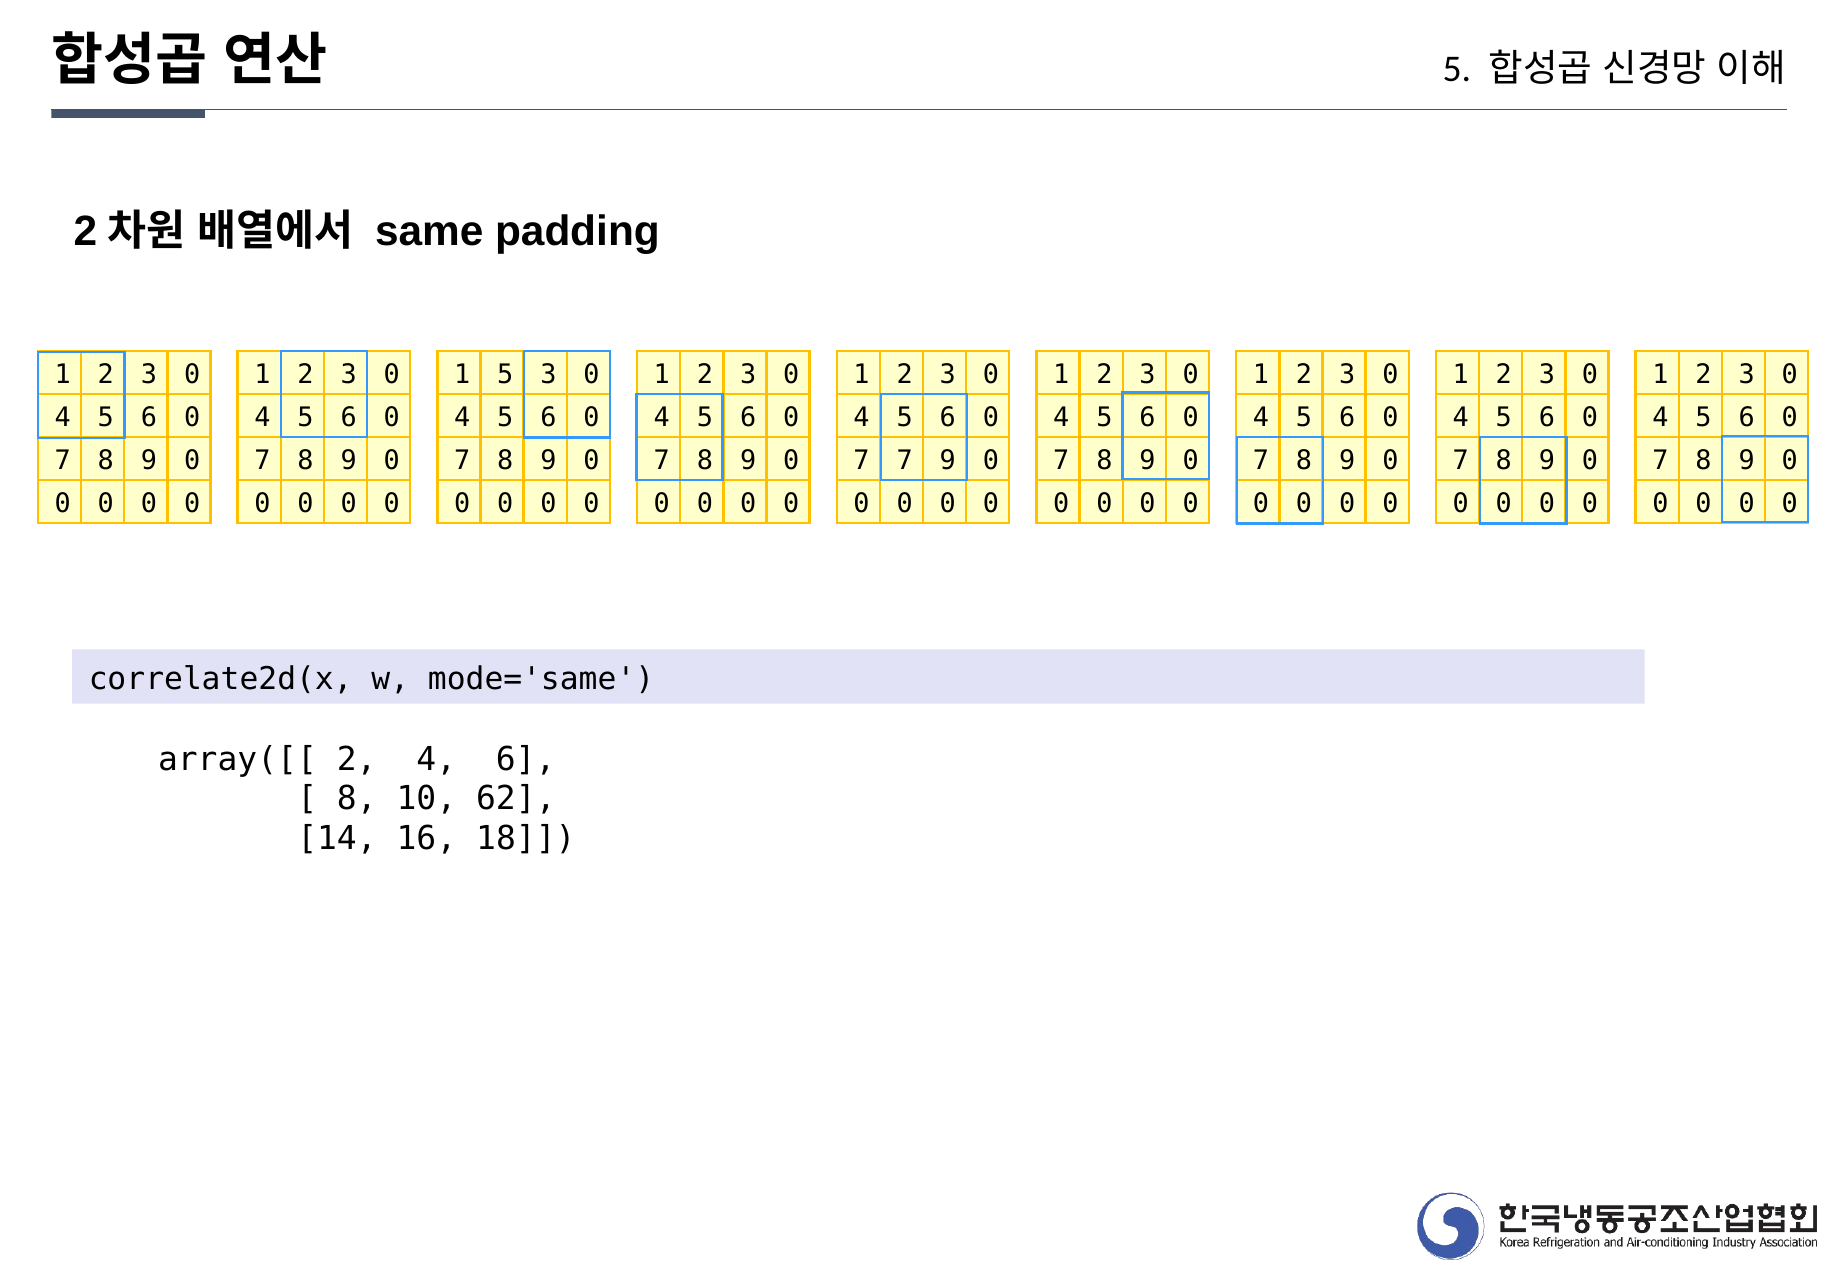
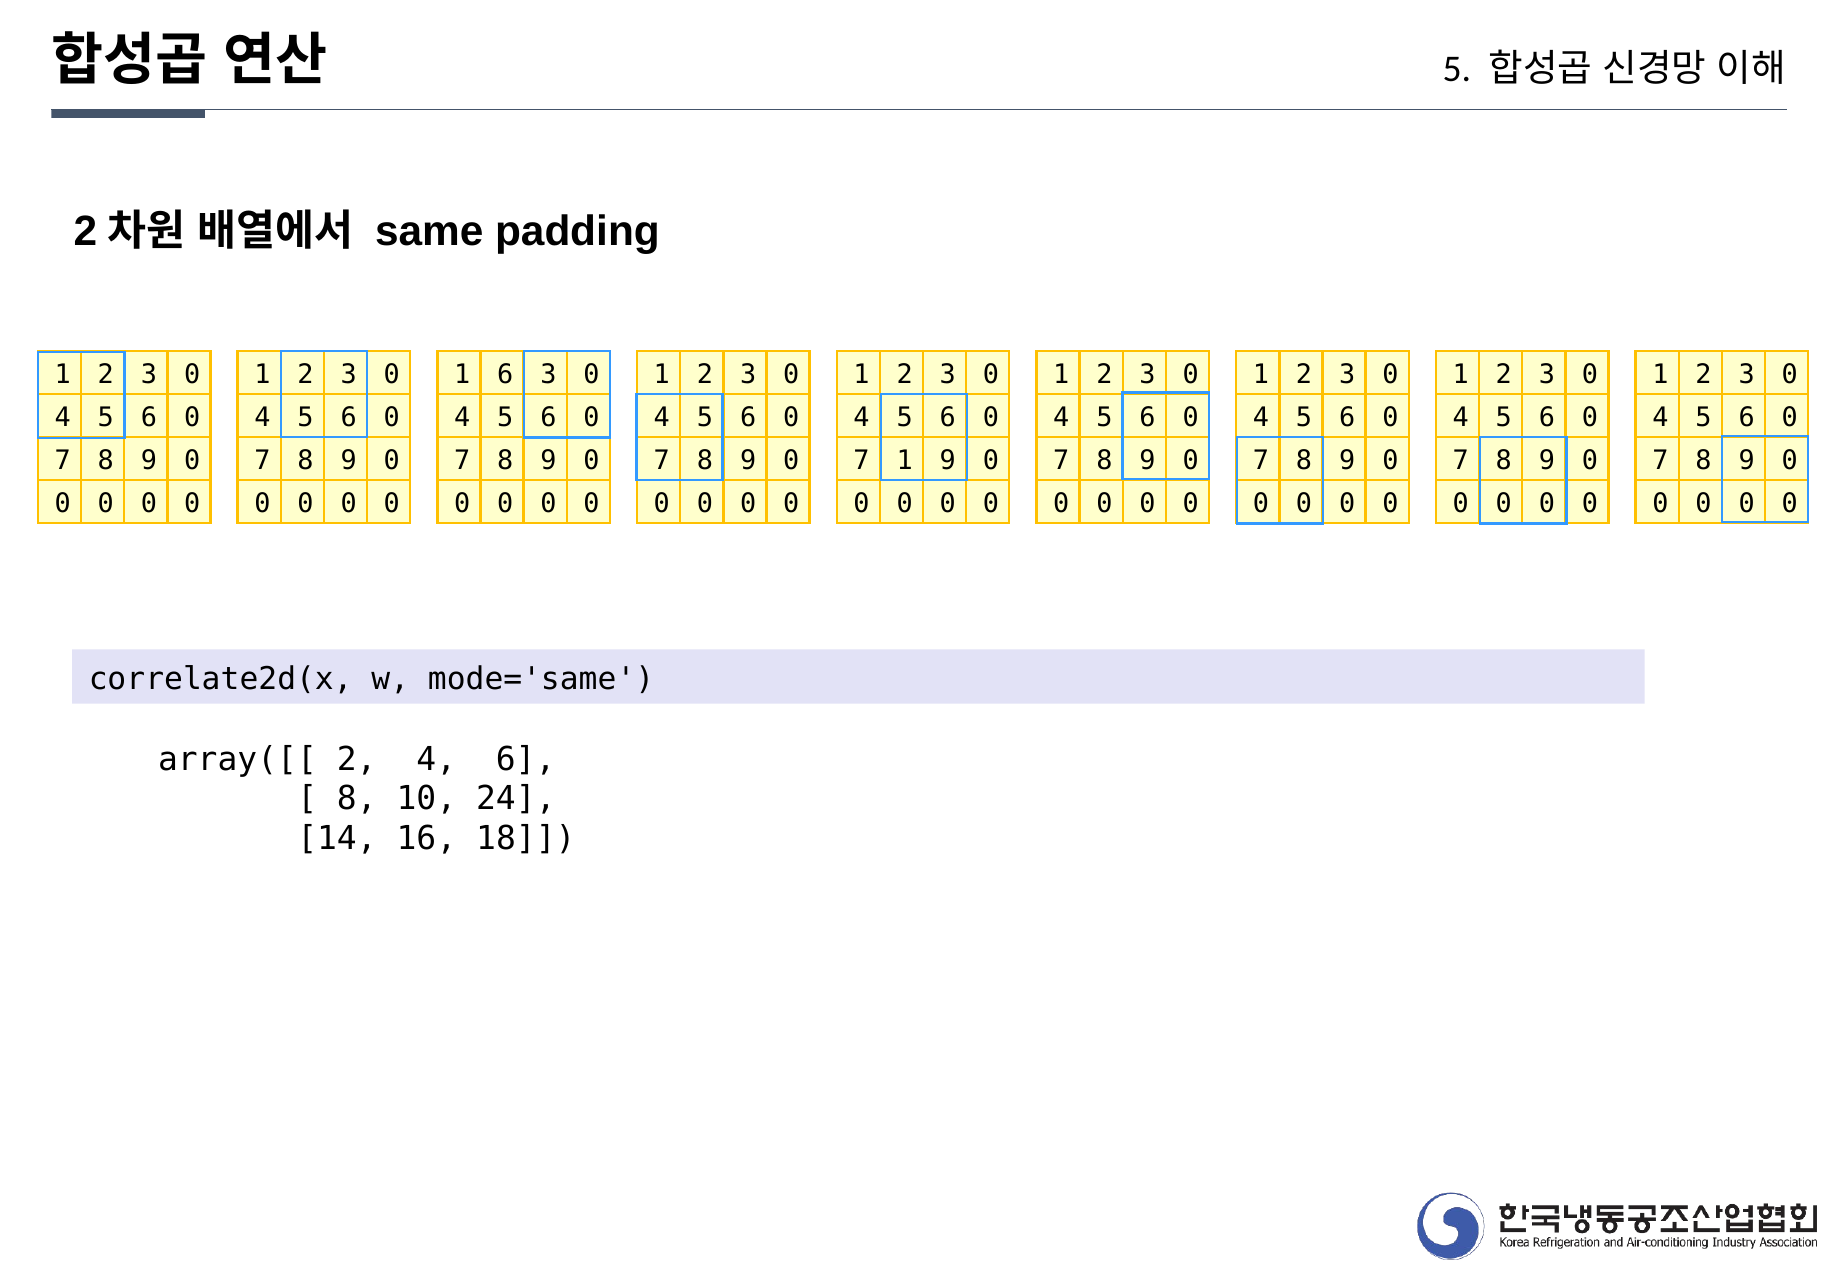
1 5: 5 -> 6 (505, 374)
7 7: 7 -> 1 (905, 460)
62: 62 -> 24 (516, 799)
